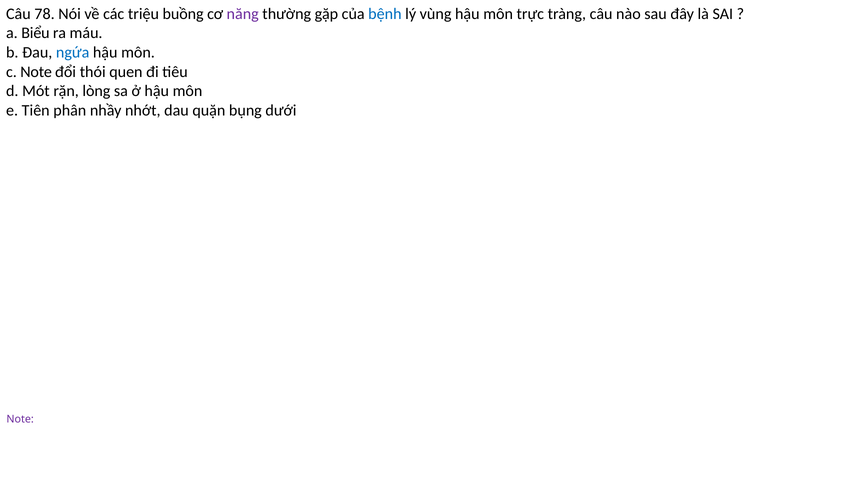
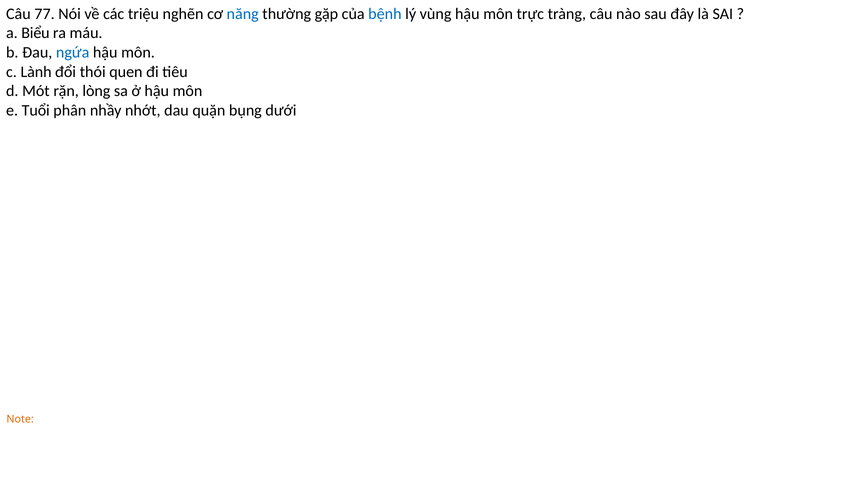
78: 78 -> 77 (45, 14)
buồng: buồng -> nghẽn (183, 14)
năng colour: purple -> blue (243, 14)
c Note: Note -> Lành (36, 72)
Tiên: Tiên -> Tuổi (36, 110)
Note colour: purple -> orange (20, 419)
